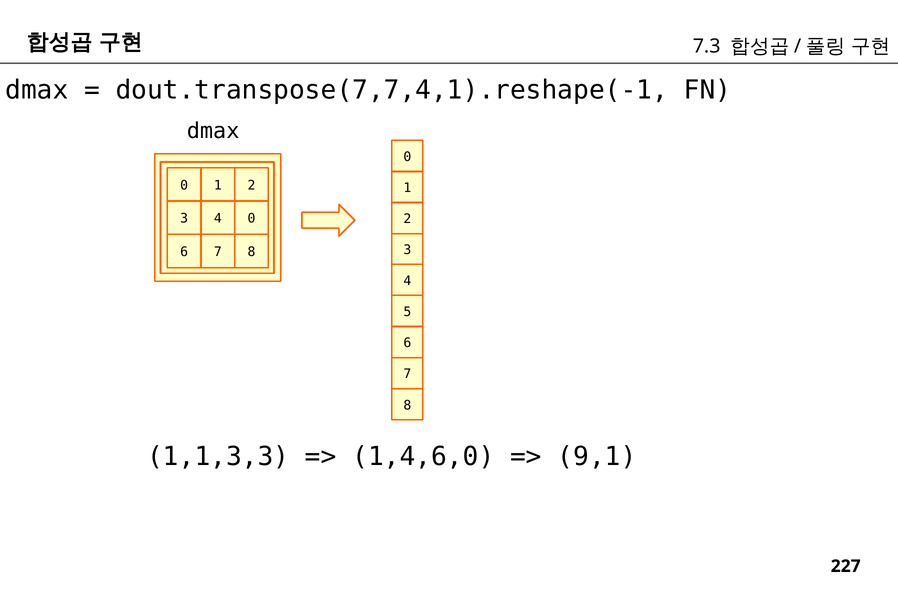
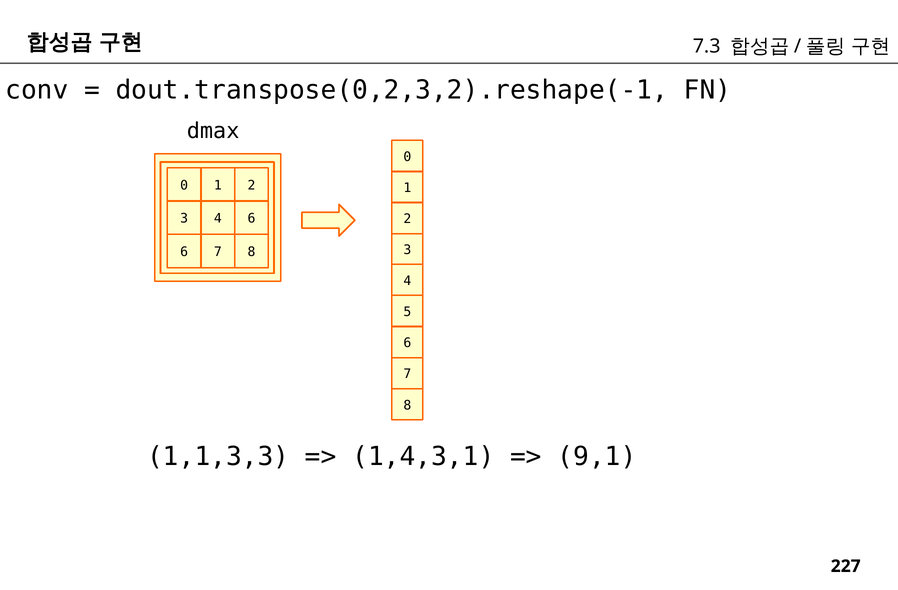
dmax: dmax -> conv (37, 90)
dout.transpose(7,7,4,1).reshape(-1: dout.transpose(7,7,4,1).reshape(-1 -> dout.transpose(0,2,3,2).reshape(-1 (392, 90)
3 4 0: 0 -> 6 (251, 219)
1,4,6,0: 1,4,6,0 -> 1,4,3,1 (423, 457)
